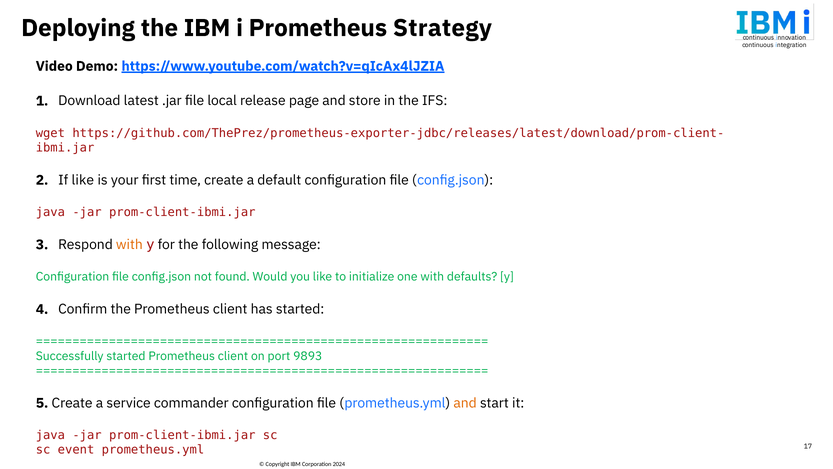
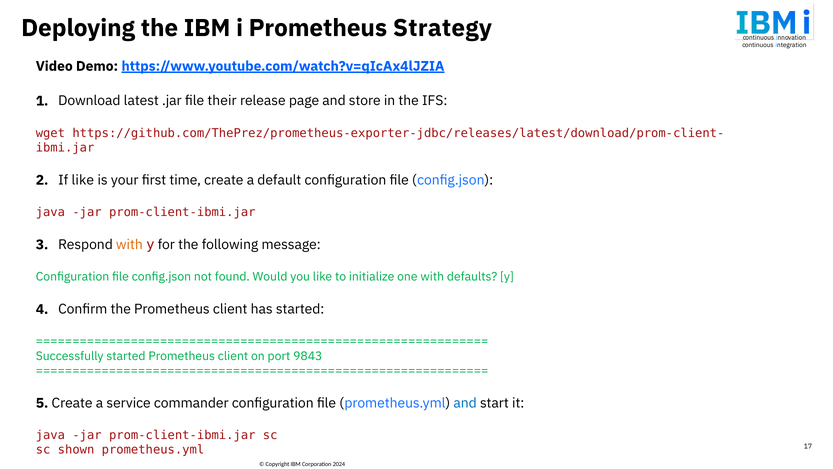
local: local -> their (222, 101)
9893: 9893 -> 9843 (308, 356)
and colour: orange -> blue (465, 403)
event: event -> shown (76, 449)
